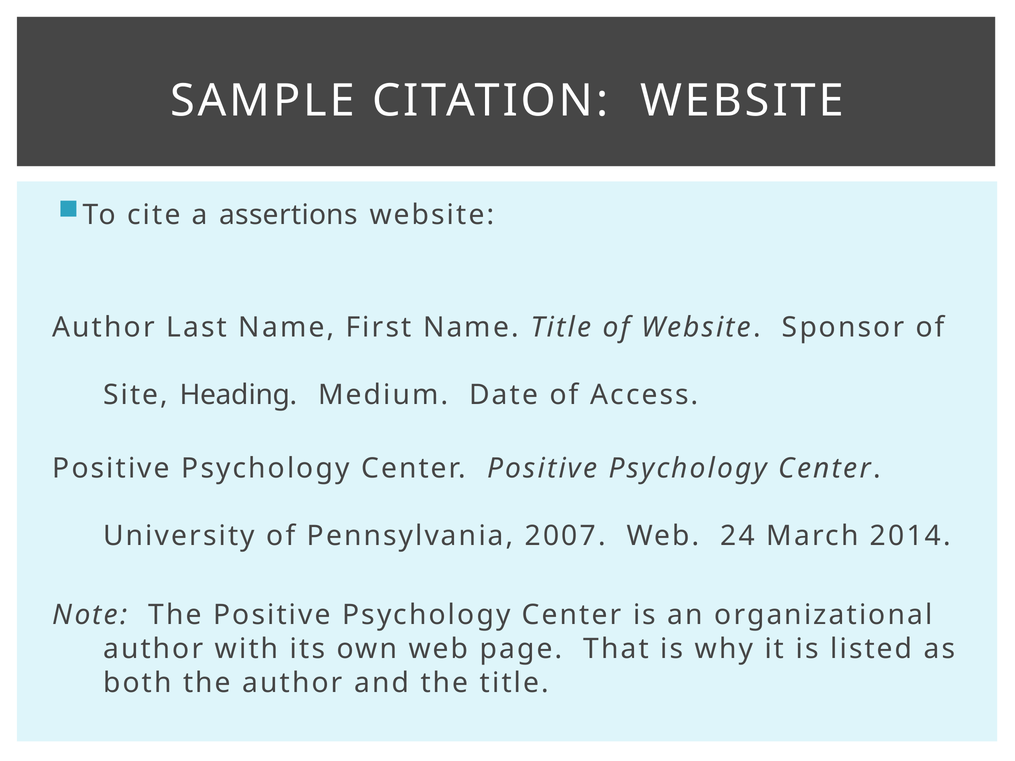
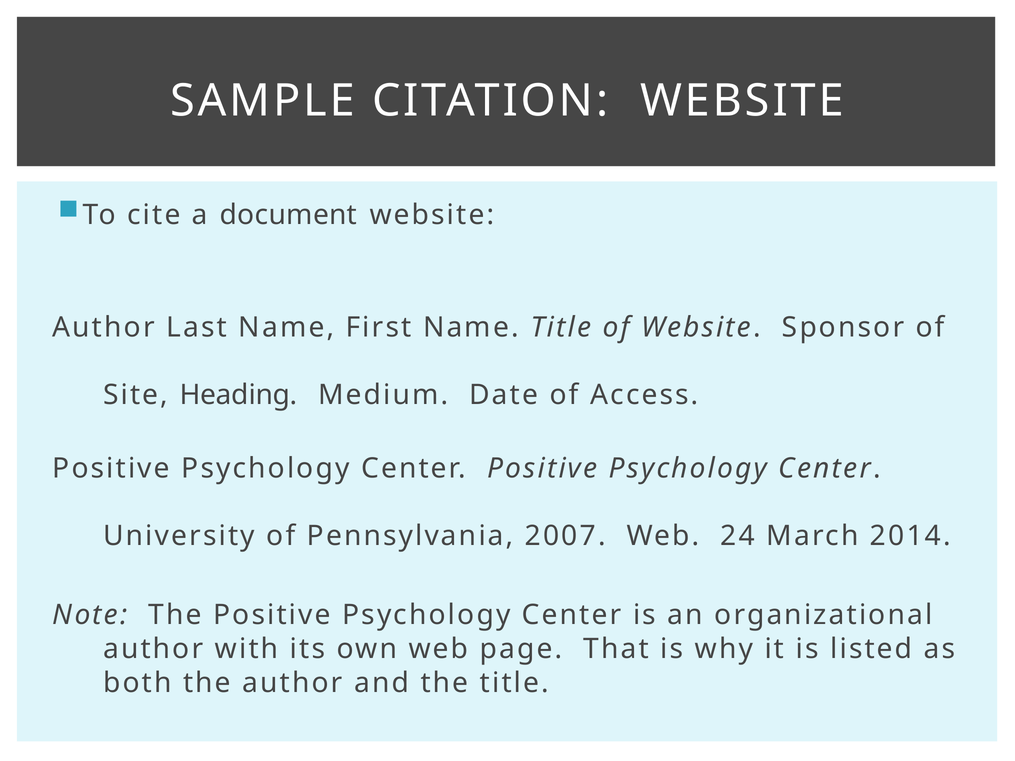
assertions: assertions -> document (288, 215)
